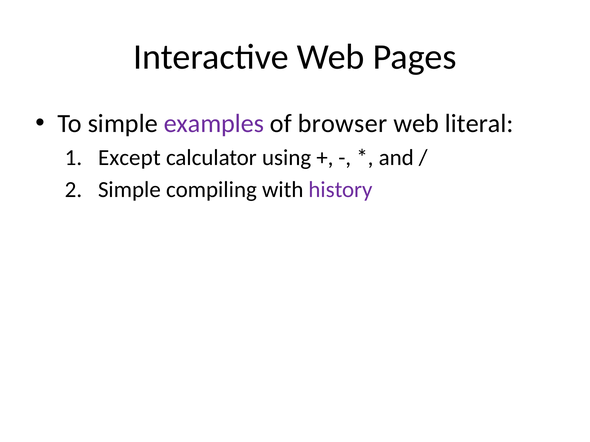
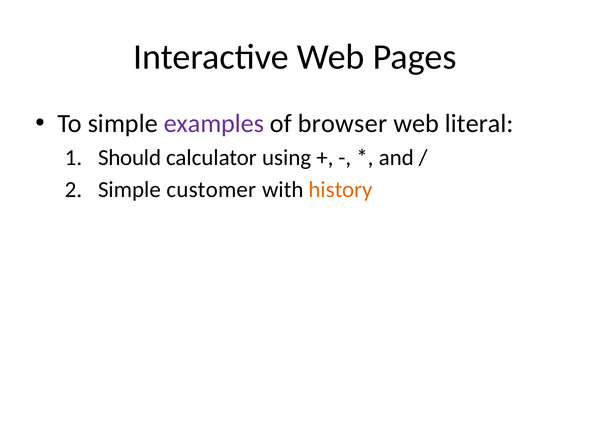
Except: Except -> Should (130, 158)
compiling: compiling -> customer (211, 190)
history colour: purple -> orange (341, 190)
